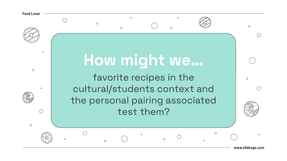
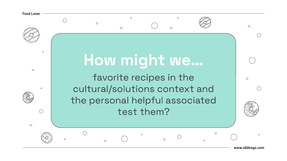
cultural/students: cultural/students -> cultural/solutions (114, 89)
pairing: pairing -> helpful (147, 101)
